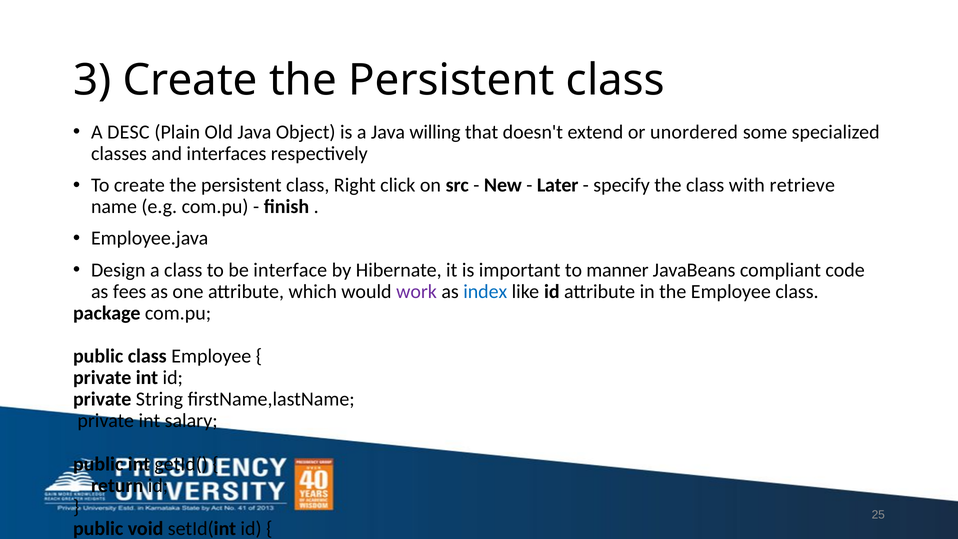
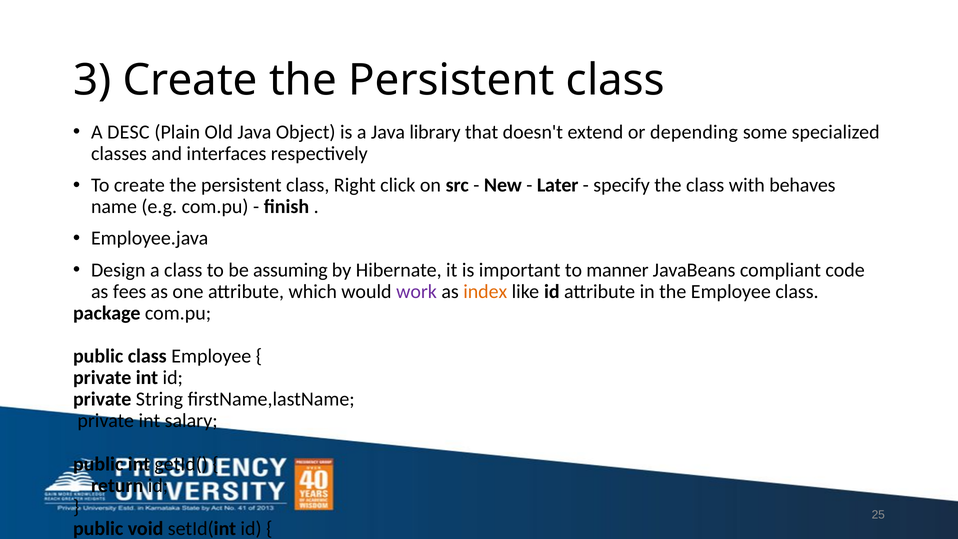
willing: willing -> library (435, 132)
unordered: unordered -> depending (694, 132)
retrieve: retrieve -> behaves (802, 185)
interface: interface -> assuming (290, 270)
index colour: blue -> orange (485, 291)
